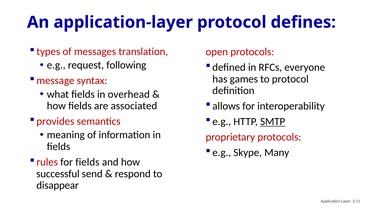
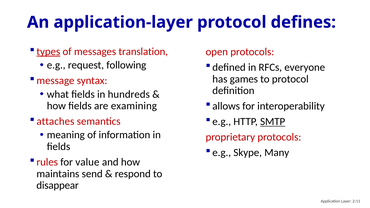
types underline: none -> present (48, 52)
overhead: overhead -> hundreds (129, 94)
associated: associated -> examining (134, 106)
provides: provides -> attaches (55, 121)
for fields: fields -> value (87, 162)
successful: successful -> maintains (58, 174)
